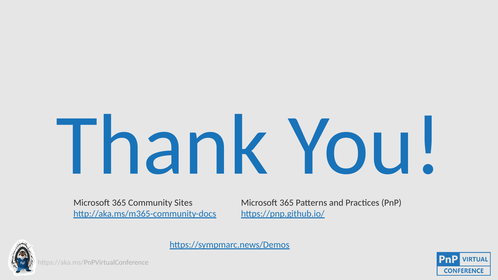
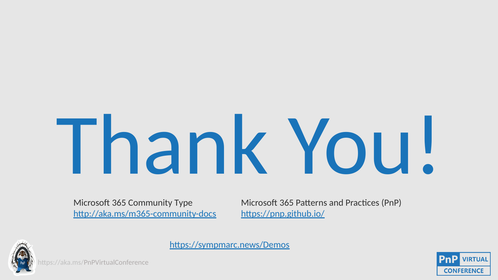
Sites: Sites -> Type (183, 203)
